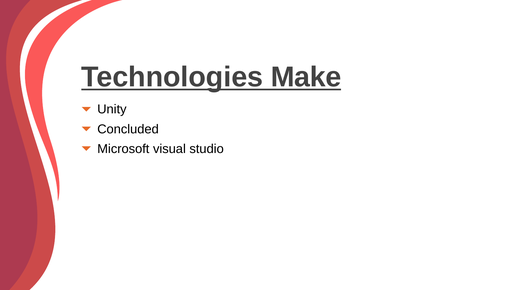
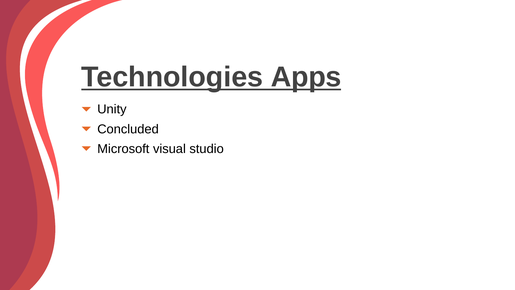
Make: Make -> Apps (306, 77)
